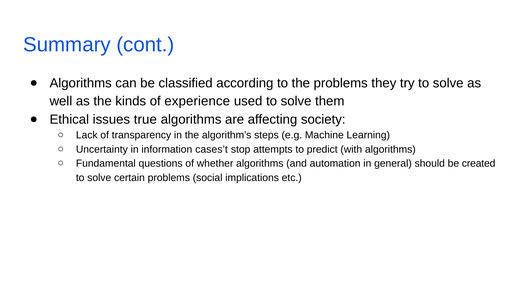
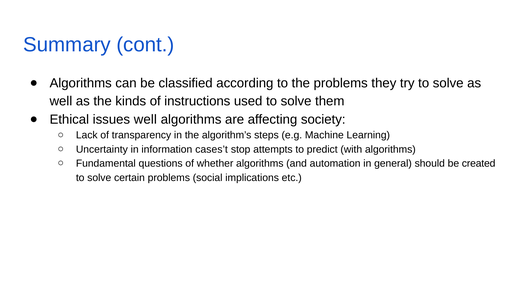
experience: experience -> instructions (197, 101)
issues true: true -> well (145, 119)
